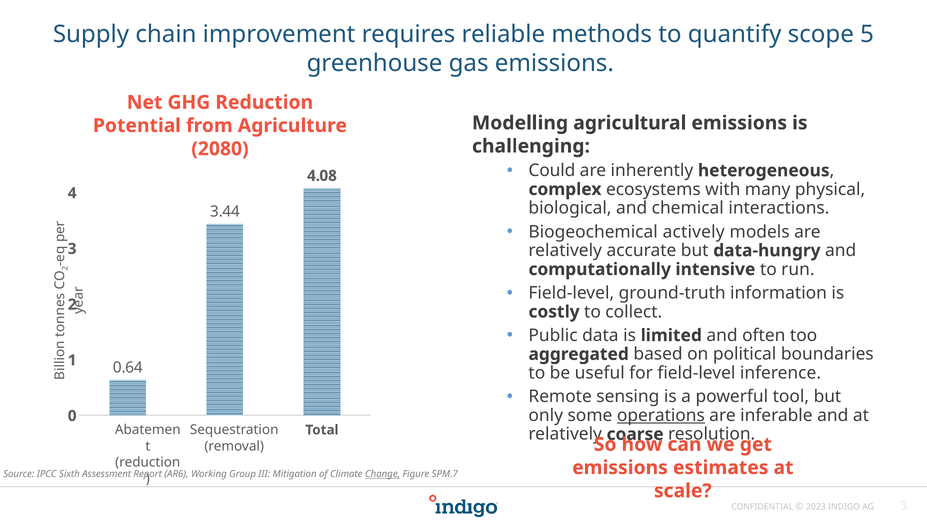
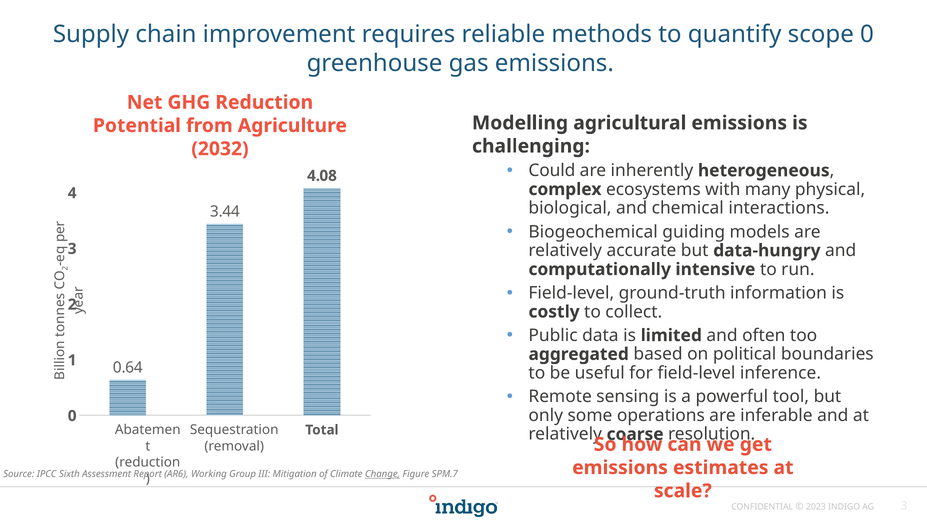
scope 5: 5 -> 0 (867, 34)
2080: 2080 -> 2032 (220, 149)
actively: actively -> guiding (694, 232)
operations underline: present -> none (661, 415)
